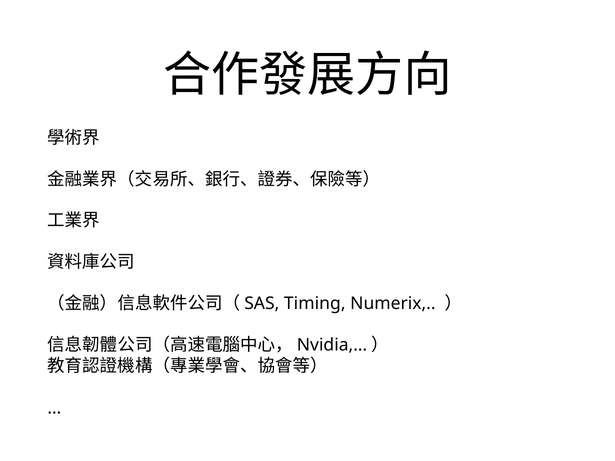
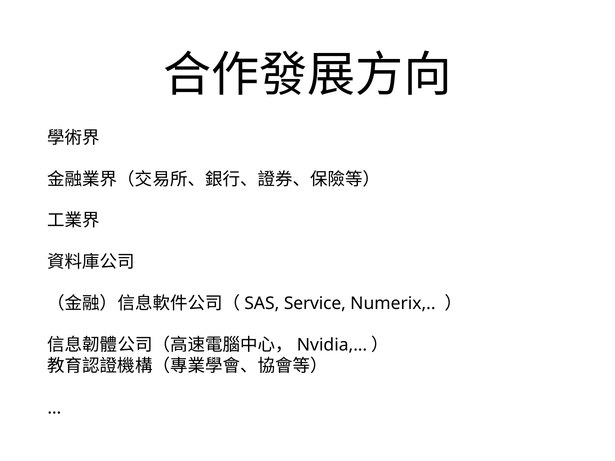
Timing: Timing -> Service (315, 304)
